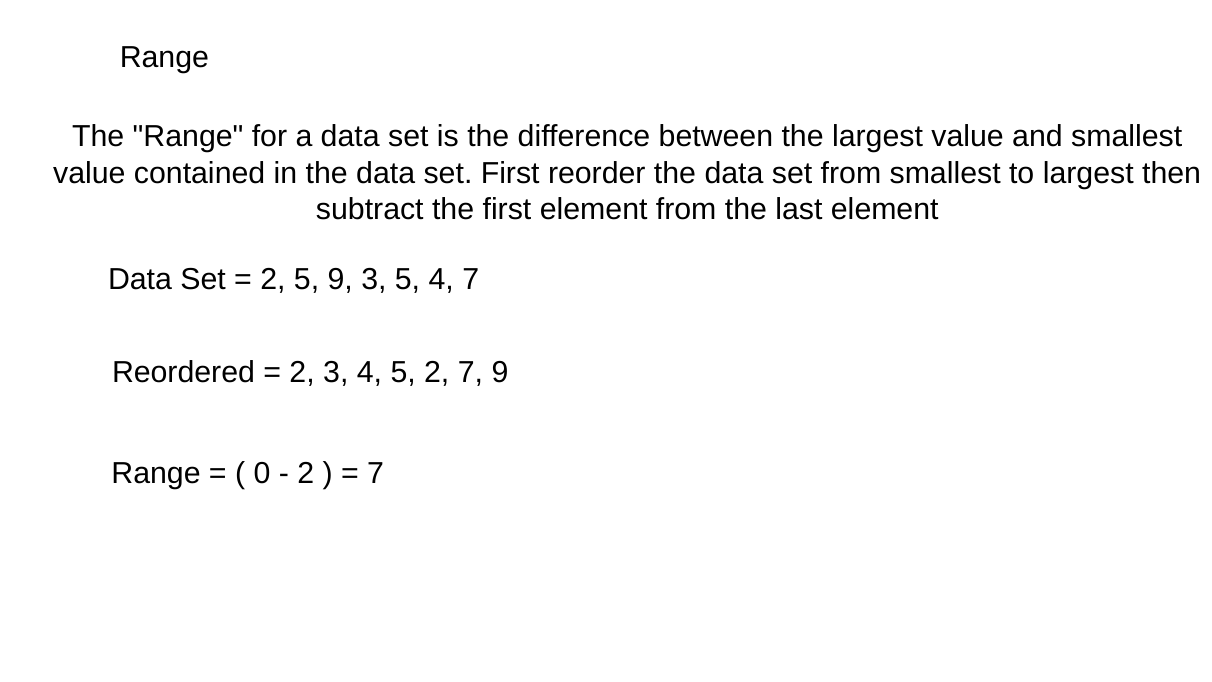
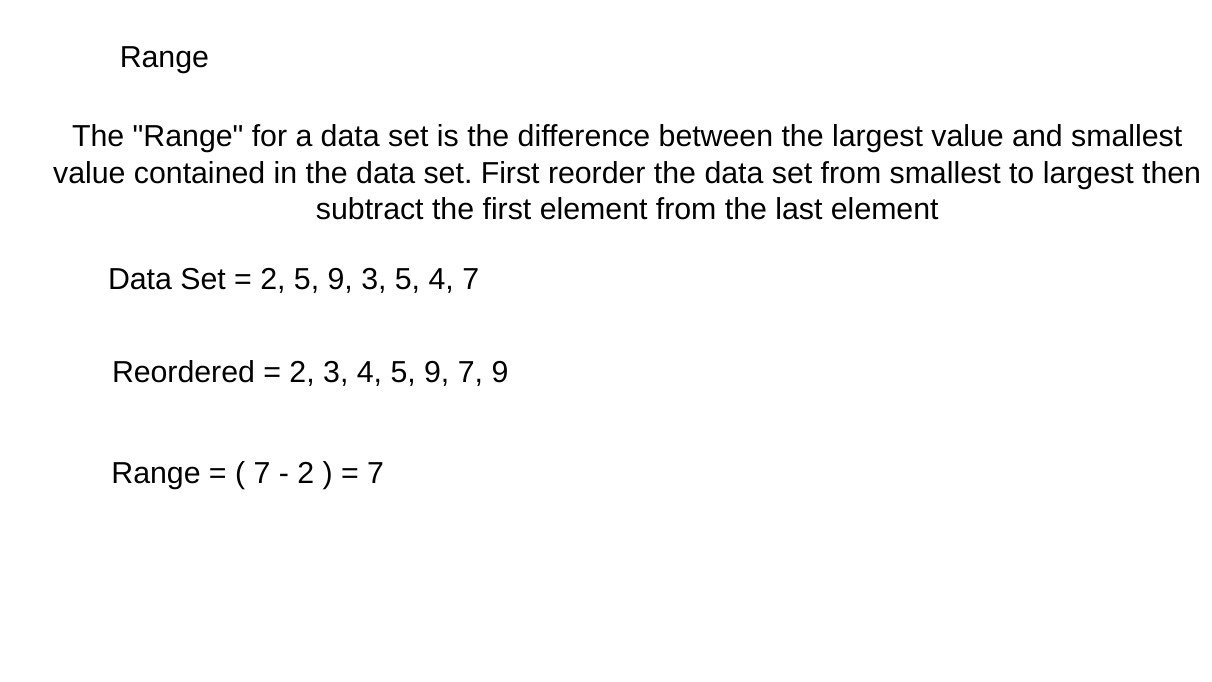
4 5 2: 2 -> 9 (437, 373)
0: 0 -> 7 (262, 473)
